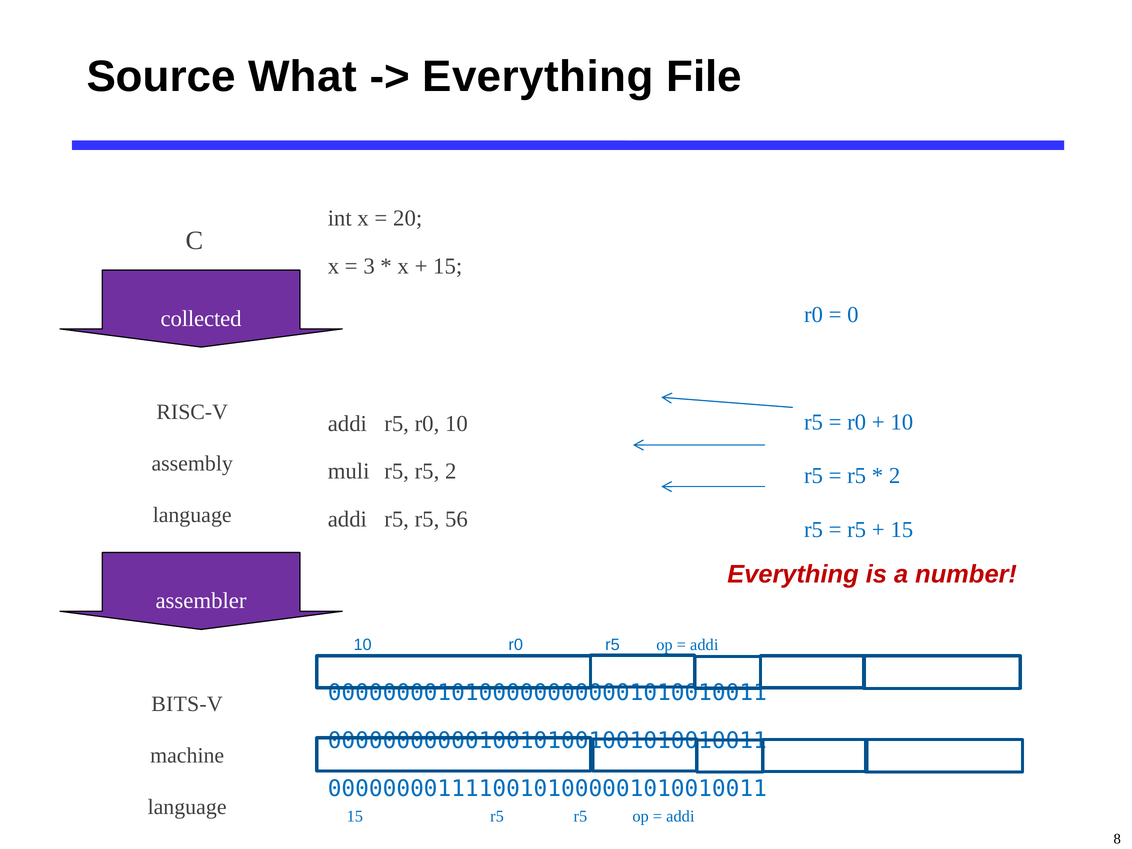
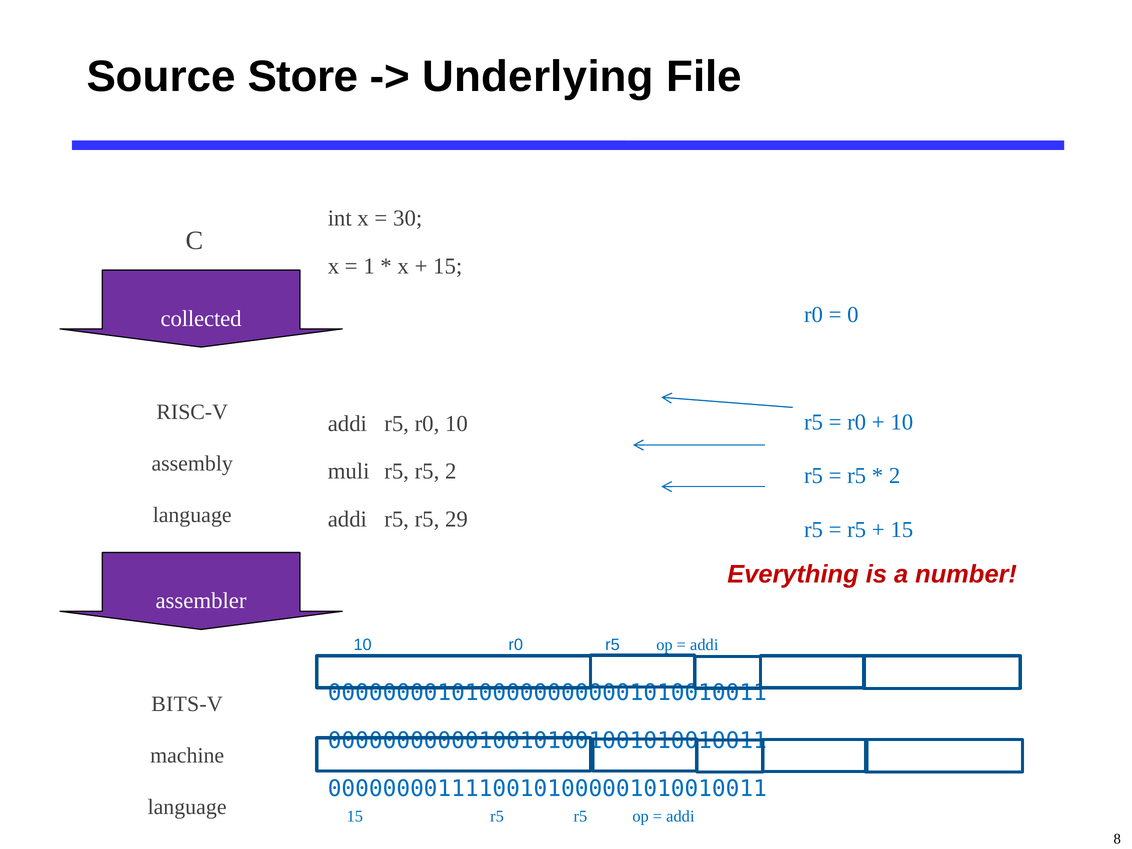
What: What -> Store (303, 77)
Everything: Everything -> Underlying (538, 77)
20: 20 -> 30 (408, 218)
3: 3 -> 1 (369, 266)
56: 56 -> 29 (456, 519)
